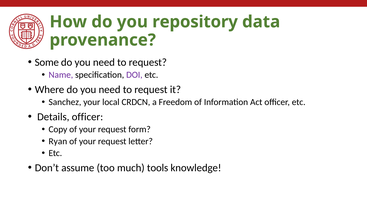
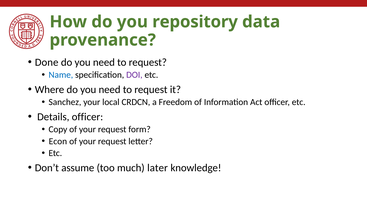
Some: Some -> Done (47, 62)
Name colour: purple -> blue (61, 75)
Ryan: Ryan -> Econ (58, 141)
tools: tools -> later (158, 167)
